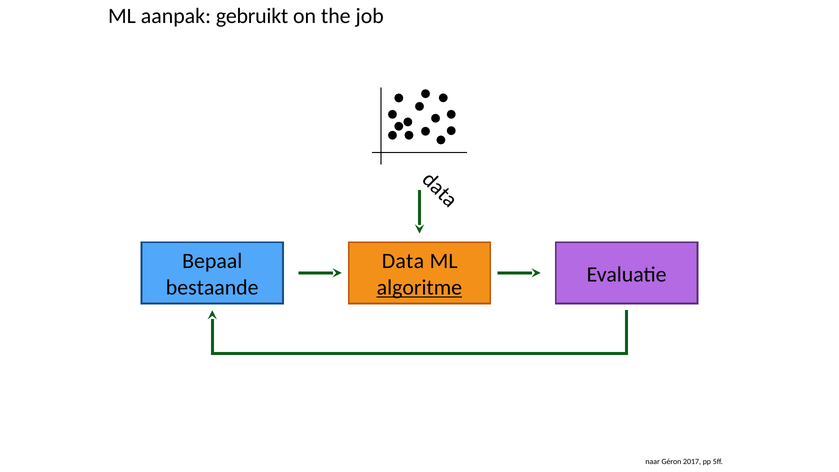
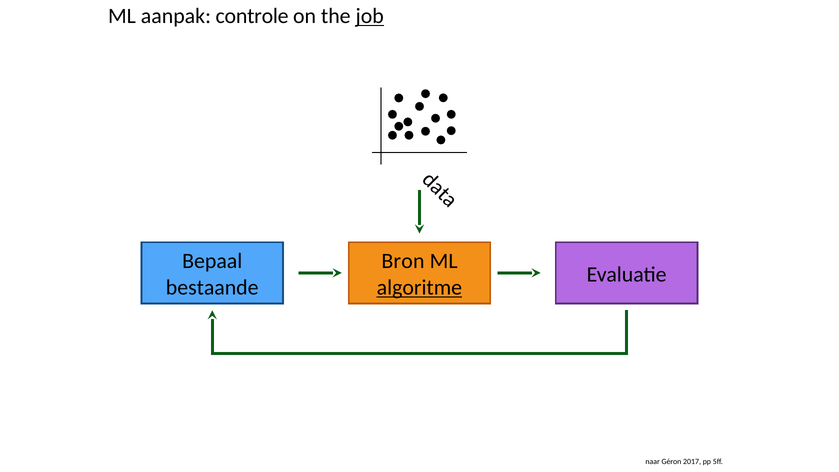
gebruikt: gebruikt -> controle (252, 16)
job underline: none -> present (370, 16)
Data: Data -> Bron (403, 261)
